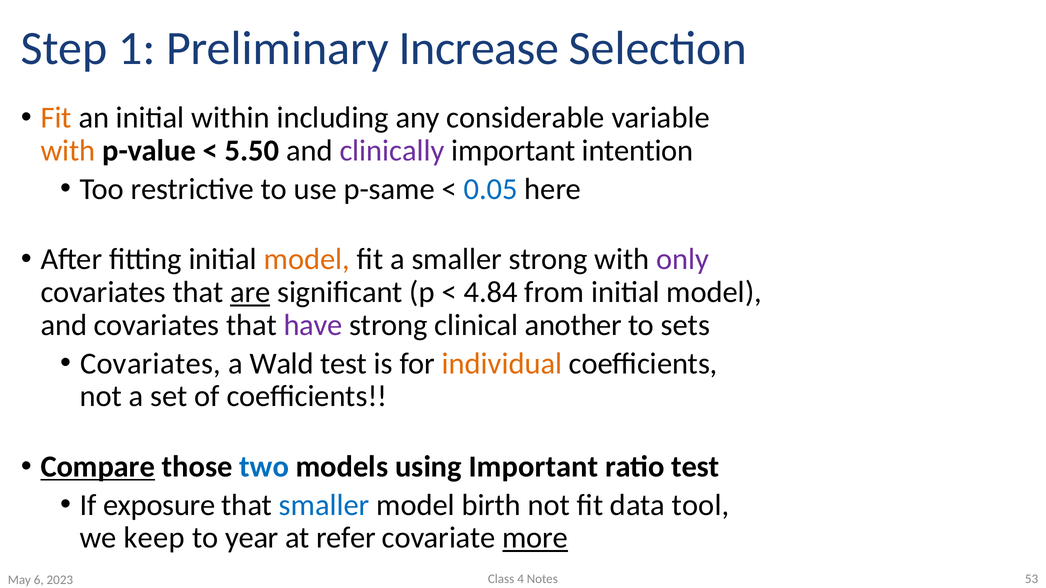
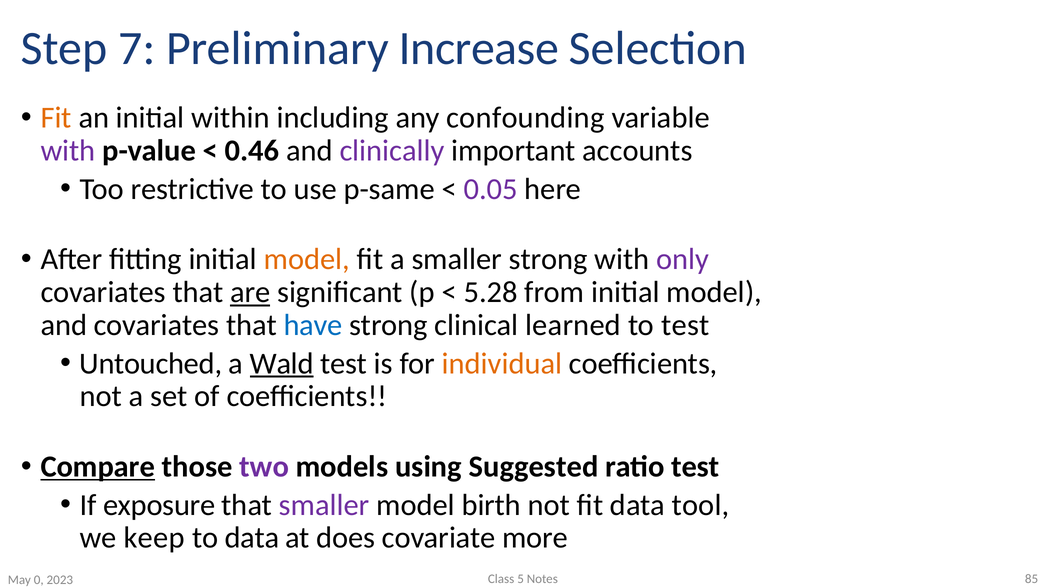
1: 1 -> 7 (137, 49)
considerable: considerable -> confounding (525, 118)
with colour: orange -> purple (68, 151)
5.50: 5.50 -> 0.46 (252, 151)
intention: intention -> accounts (637, 151)
0.05 colour: blue -> purple (491, 189)
4.84: 4.84 -> 5.28 (491, 292)
have colour: purple -> blue (313, 325)
another: another -> learned (573, 325)
to sets: sets -> test (685, 325)
Covariates: Covariates -> Untouched (151, 364)
Wald underline: none -> present (282, 364)
two colour: blue -> purple (264, 467)
using Important: Important -> Suggested (534, 467)
smaller colour: blue -> purple (324, 505)
to year: year -> data (252, 538)
refer: refer -> does (346, 538)
more underline: present -> none (535, 538)
4: 4 -> 5 (521, 579)
53: 53 -> 85 (1032, 579)
6: 6 -> 0 (39, 580)
